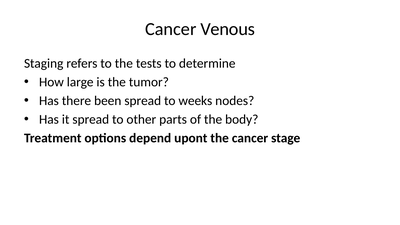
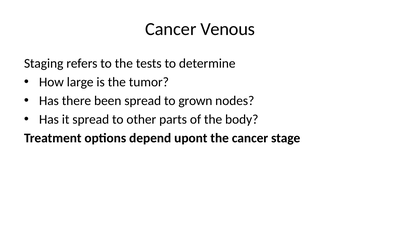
weeks: weeks -> grown (195, 101)
